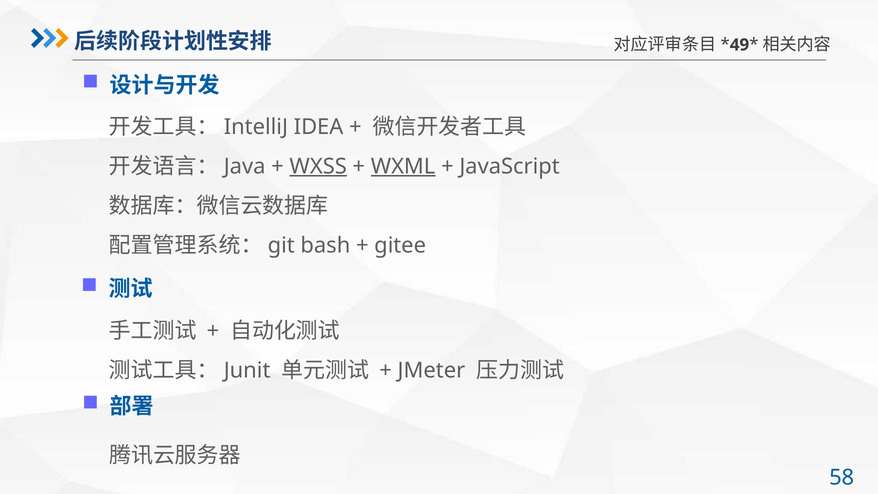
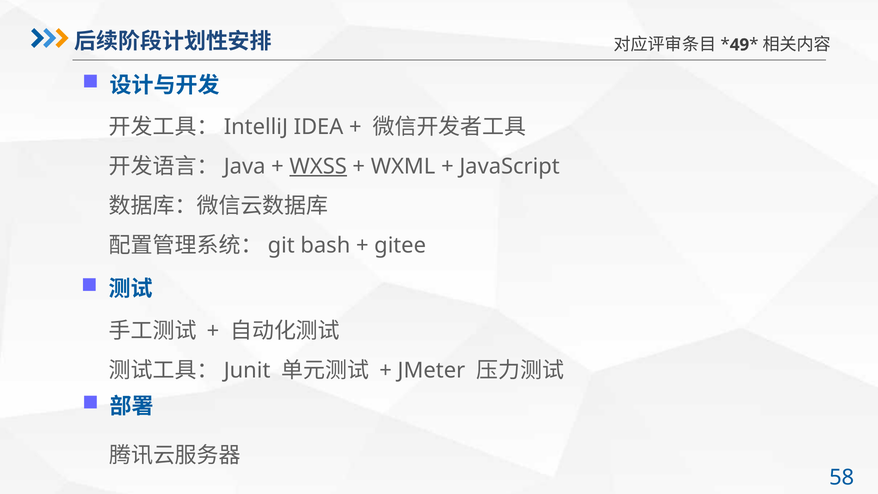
WXML underline: present -> none (403, 166)
